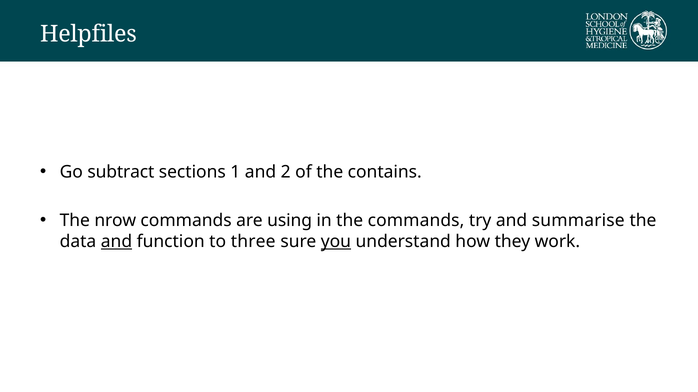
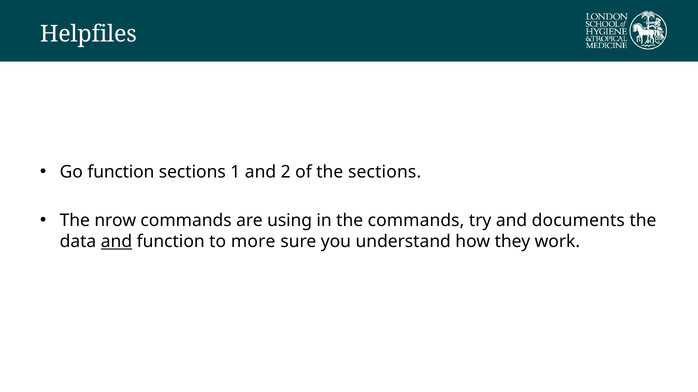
Go subtract: subtract -> function (121, 172)
the contains: contains -> sections (385, 172)
summarise: summarise -> documents (578, 221)
three: three -> more (253, 242)
you underline: present -> none (336, 242)
